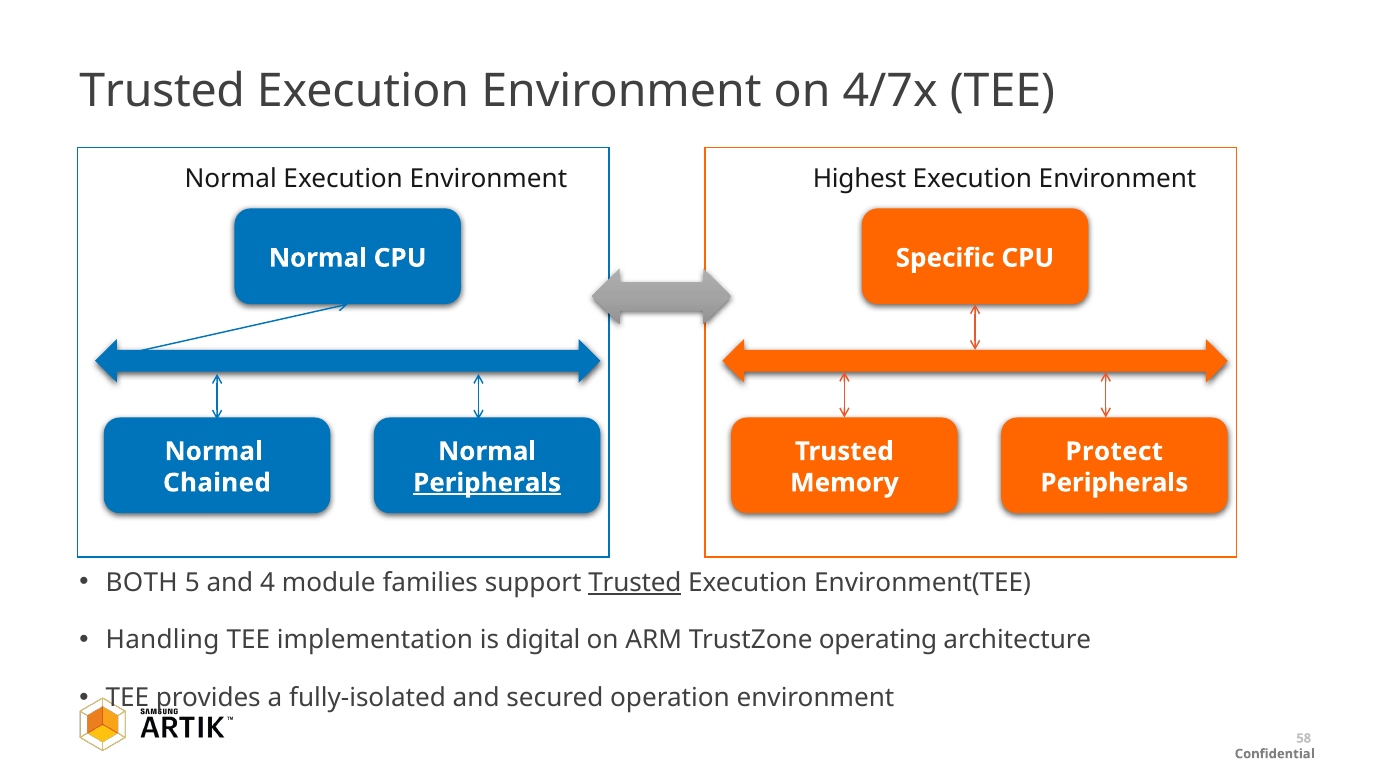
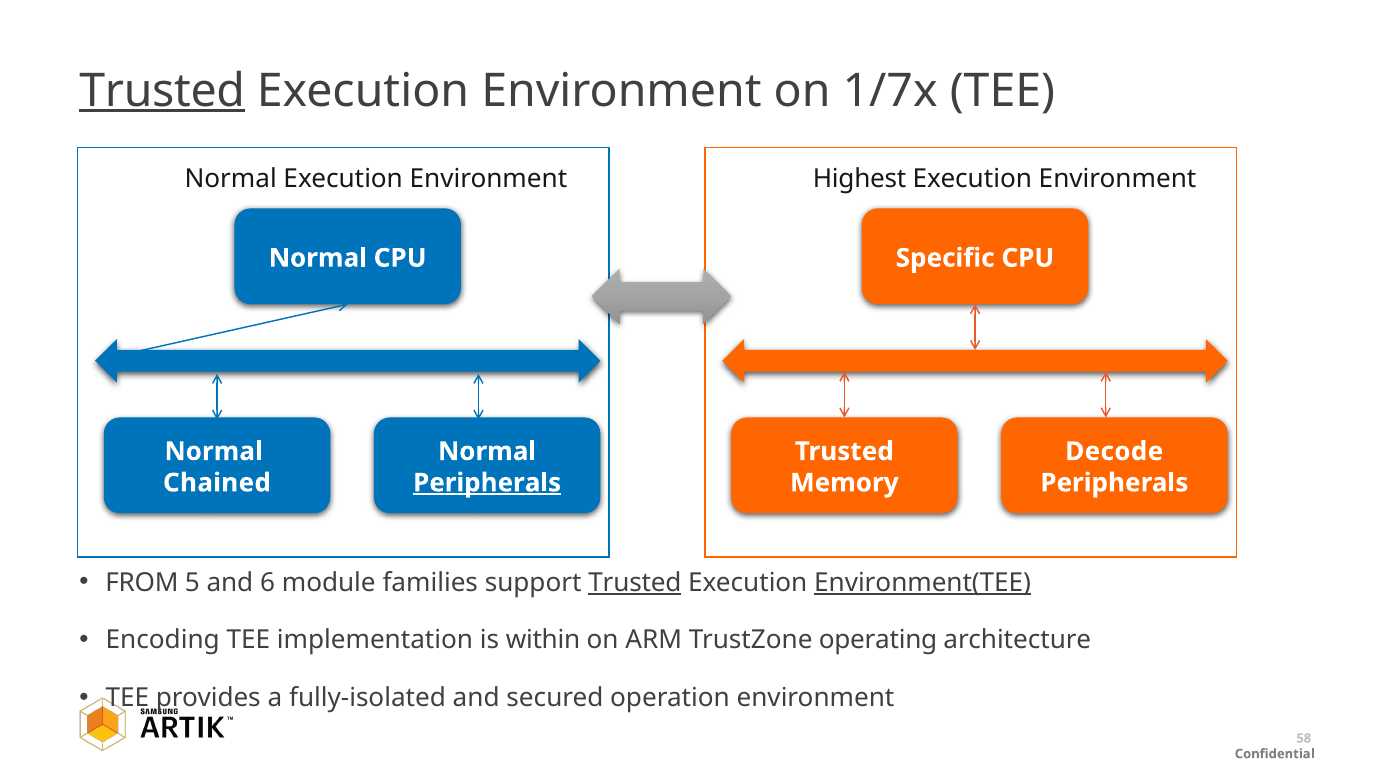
Trusted underline: none -> present (162, 91)
4/7x: 4/7x -> 1/7x (890, 91)
Protect: Protect -> Decode (1114, 452)
BOTH: BOTH -> FROM (142, 583)
4: 4 -> 6 (268, 583)
Environment(TEE underline: none -> present (923, 583)
Handling: Handling -> Encoding (163, 640)
digital: digital -> within (543, 640)
